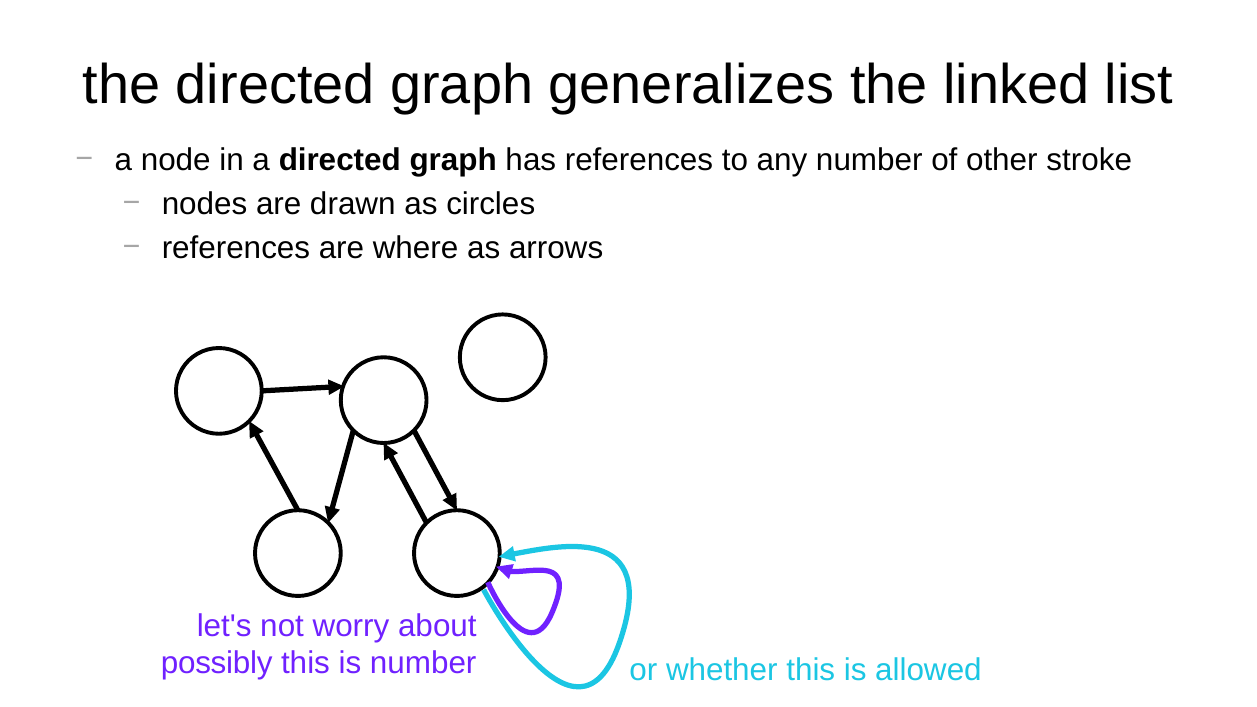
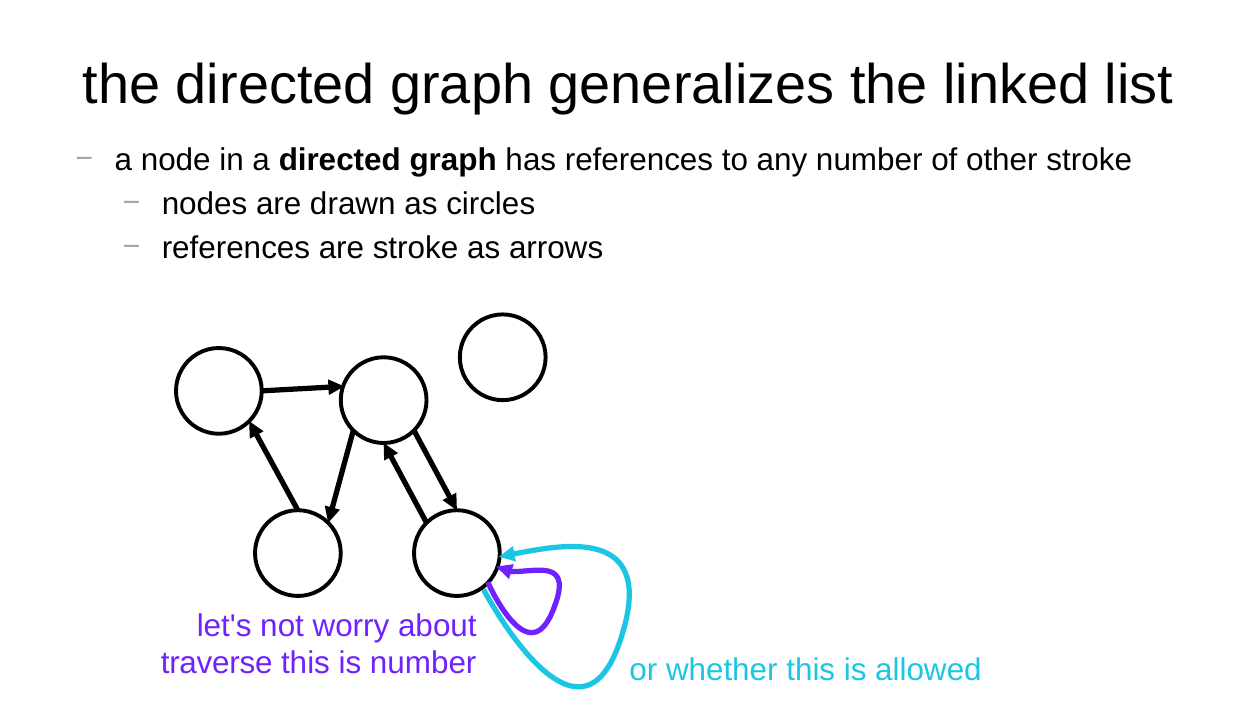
are where: where -> stroke (416, 248)
possibly: possibly -> traverse (217, 664)
